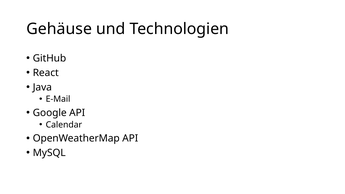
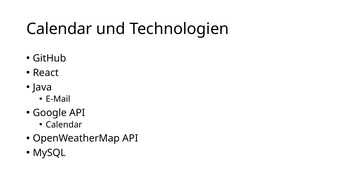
Gehäuse: Gehäuse -> Calendar (59, 29)
